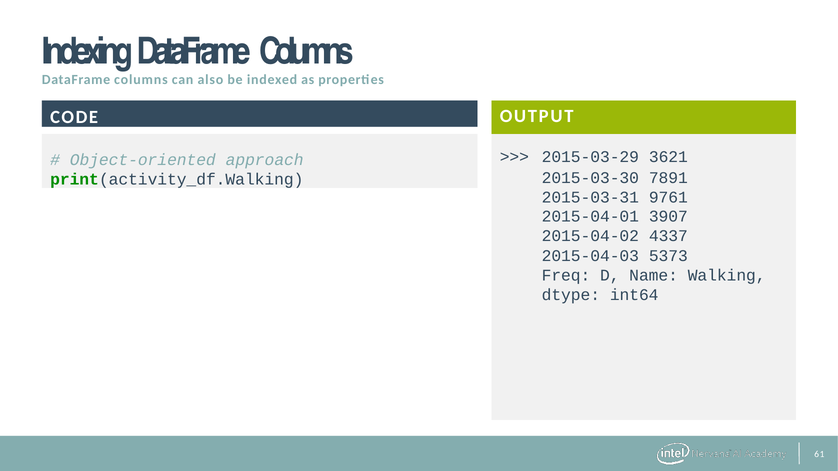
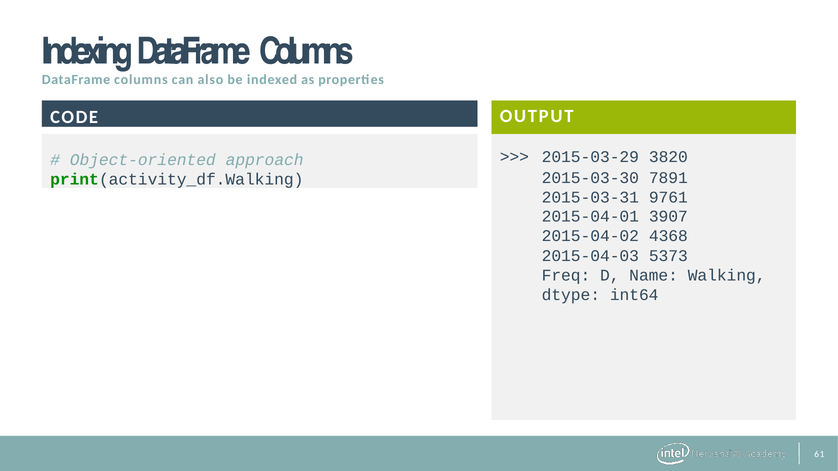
3621: 3621 -> 3820 (668, 157)
4337: 4337 -> 4368 (668, 236)
